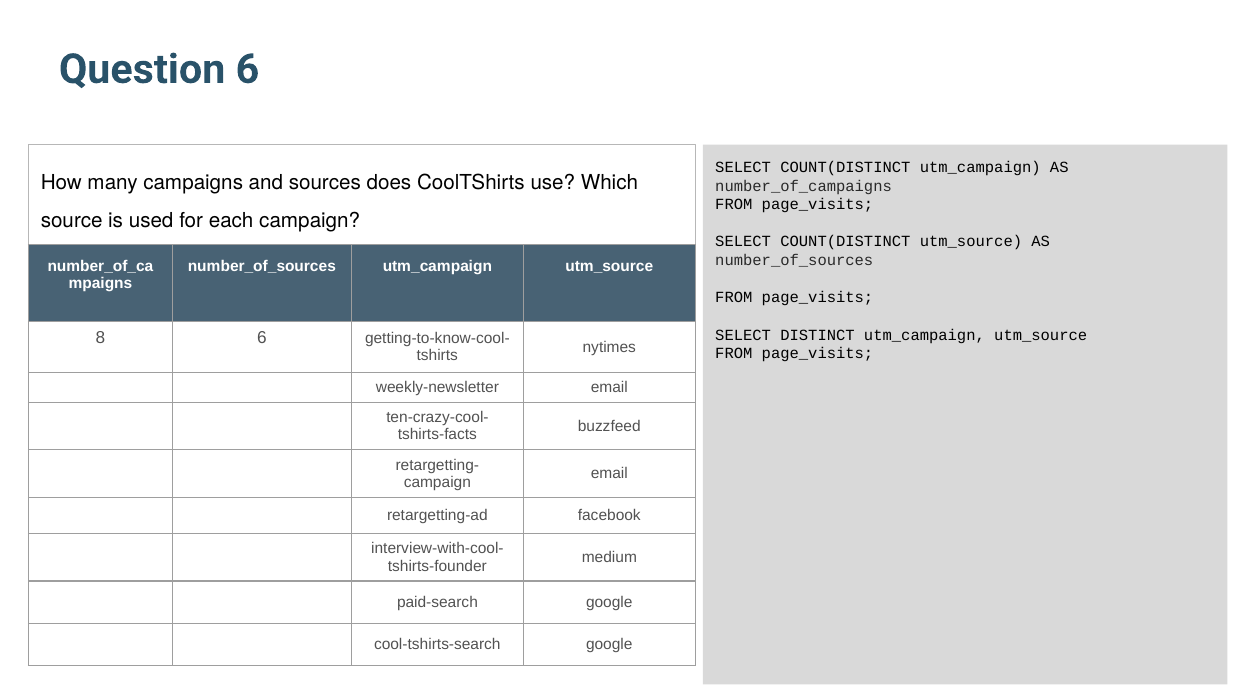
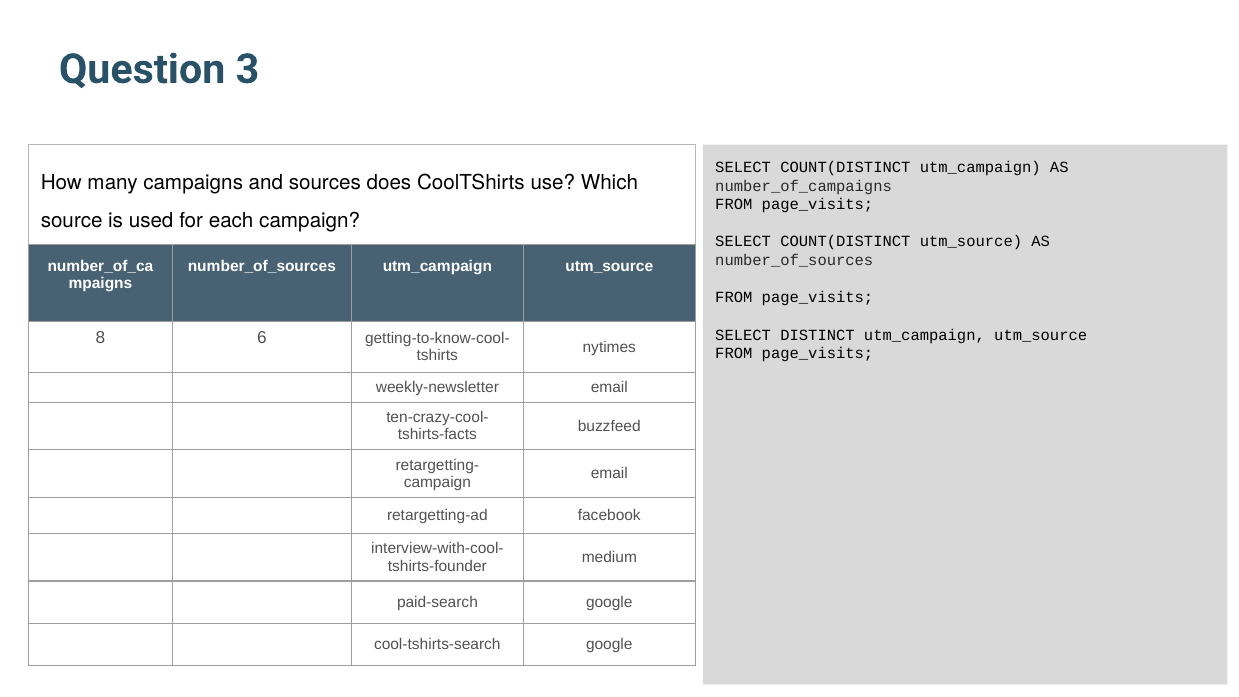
Question 6: 6 -> 3 (247, 69)
